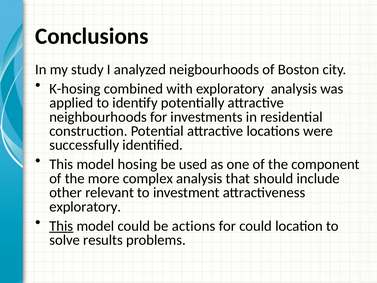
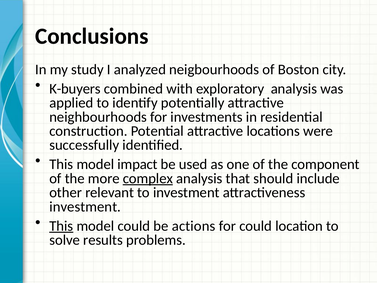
K-hosing: K-hosing -> K-buyers (75, 89)
hosing: hosing -> impact (138, 164)
complex underline: none -> present (148, 178)
exploratory: exploratory -> investment (85, 207)
